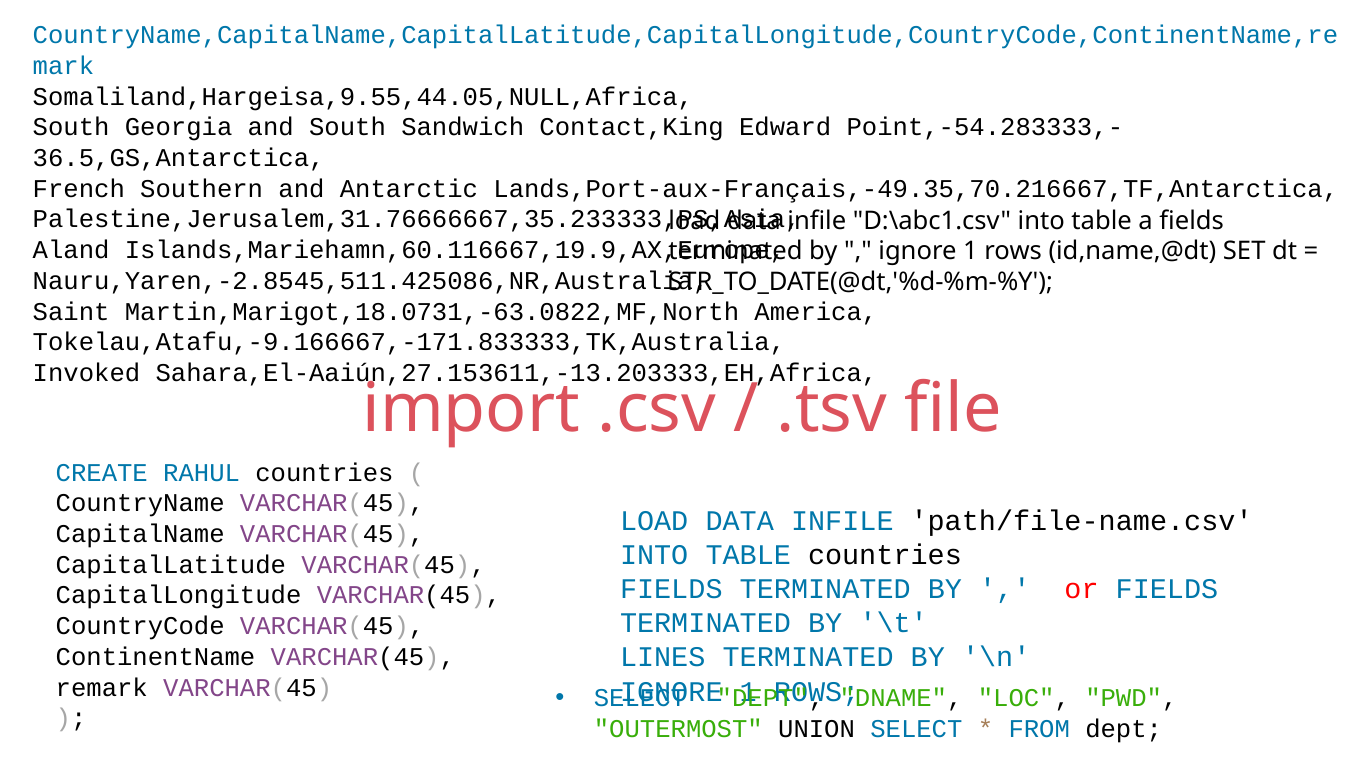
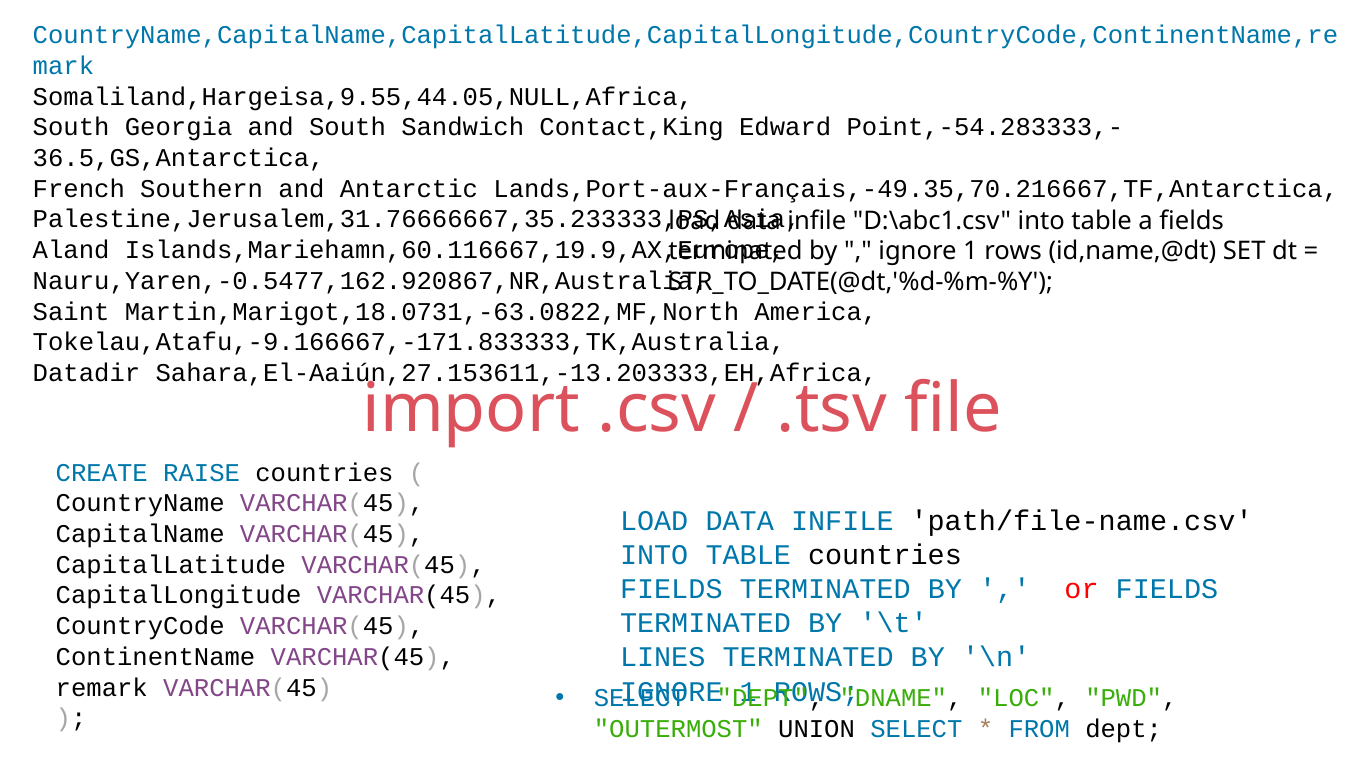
Nauru,Yaren,-2.8545,511.425086,NR,Australia: Nauru,Yaren,-2.8545,511.425086,NR,Australia -> Nauru,Yaren,-0.5477,162.920867,NR,Australia (371, 281)
Invoked: Invoked -> Datadir (86, 373)
RAHUL: RAHUL -> RAISE (202, 473)
